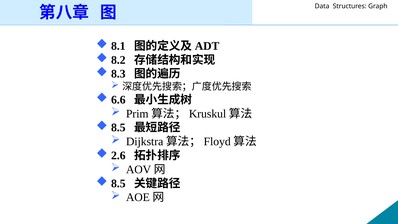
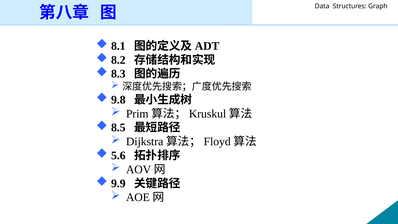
6.6: 6.6 -> 9.8 (118, 100)
2.6: 2.6 -> 5.6 (118, 155)
8.5: 8.5 -> 9.9 (118, 183)
